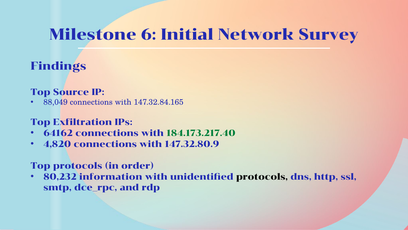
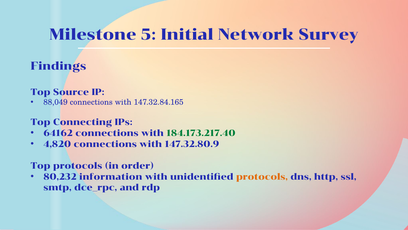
6: 6 -> 5 (149, 35)
Exfiltration: Exfiltration -> Connecting (83, 122)
protocols colour: black -> orange (262, 176)
